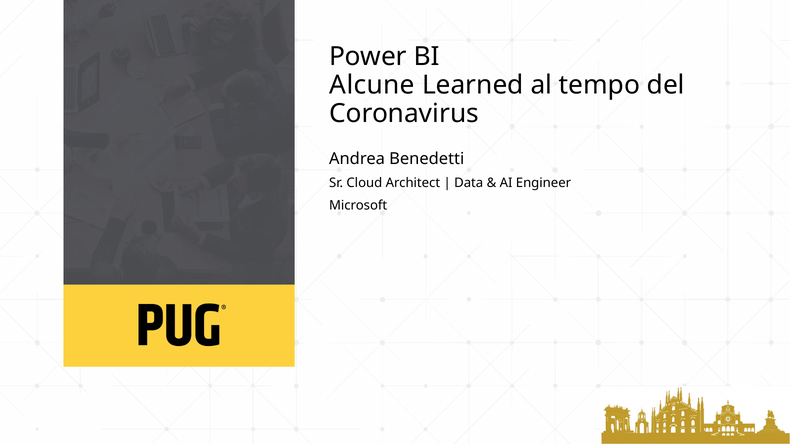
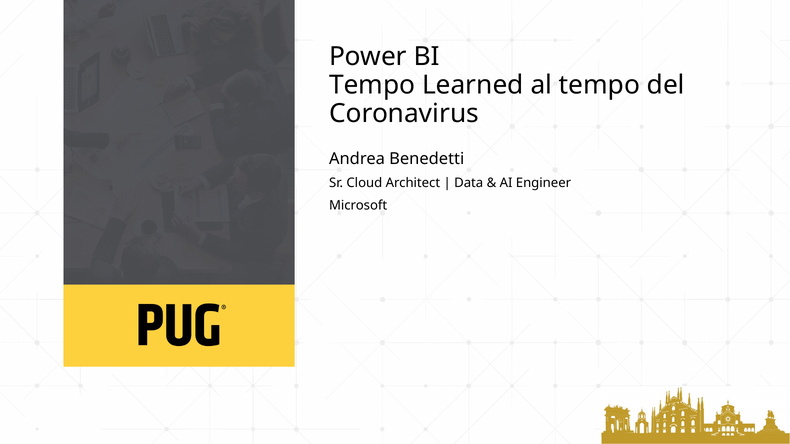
Alcune: Alcune -> Tempo (372, 85)
